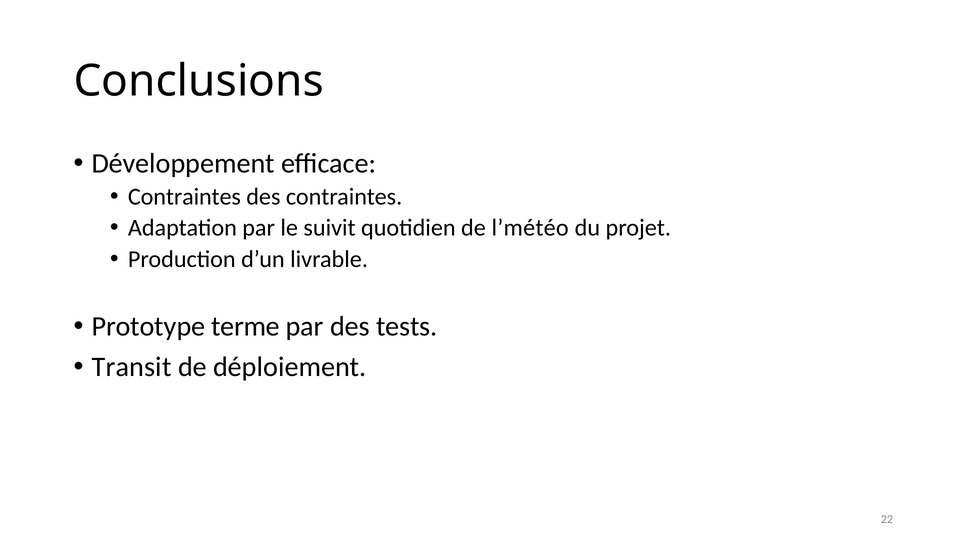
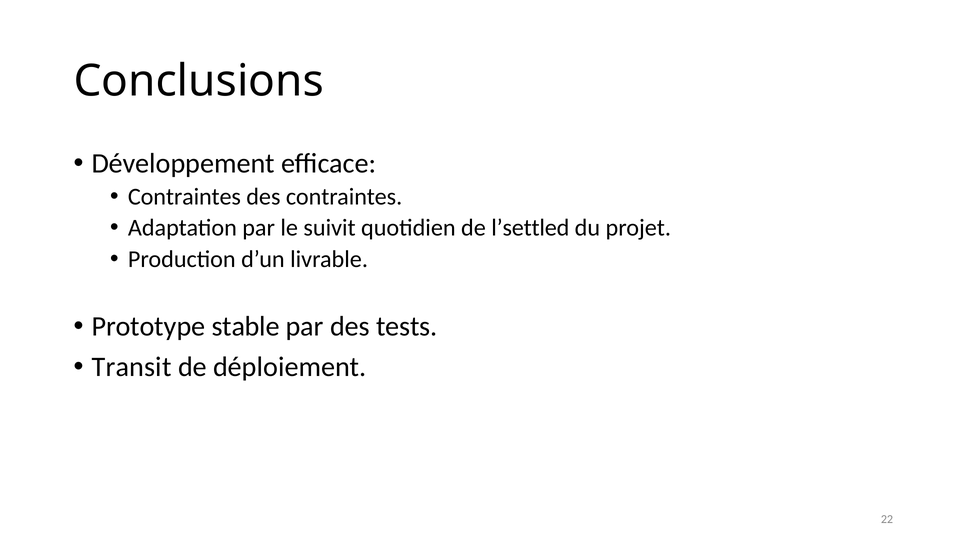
l’météo: l’météo -> l’settled (530, 228)
terme: terme -> stable (246, 326)
